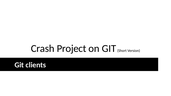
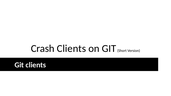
Crash Project: Project -> Clients (71, 49)
